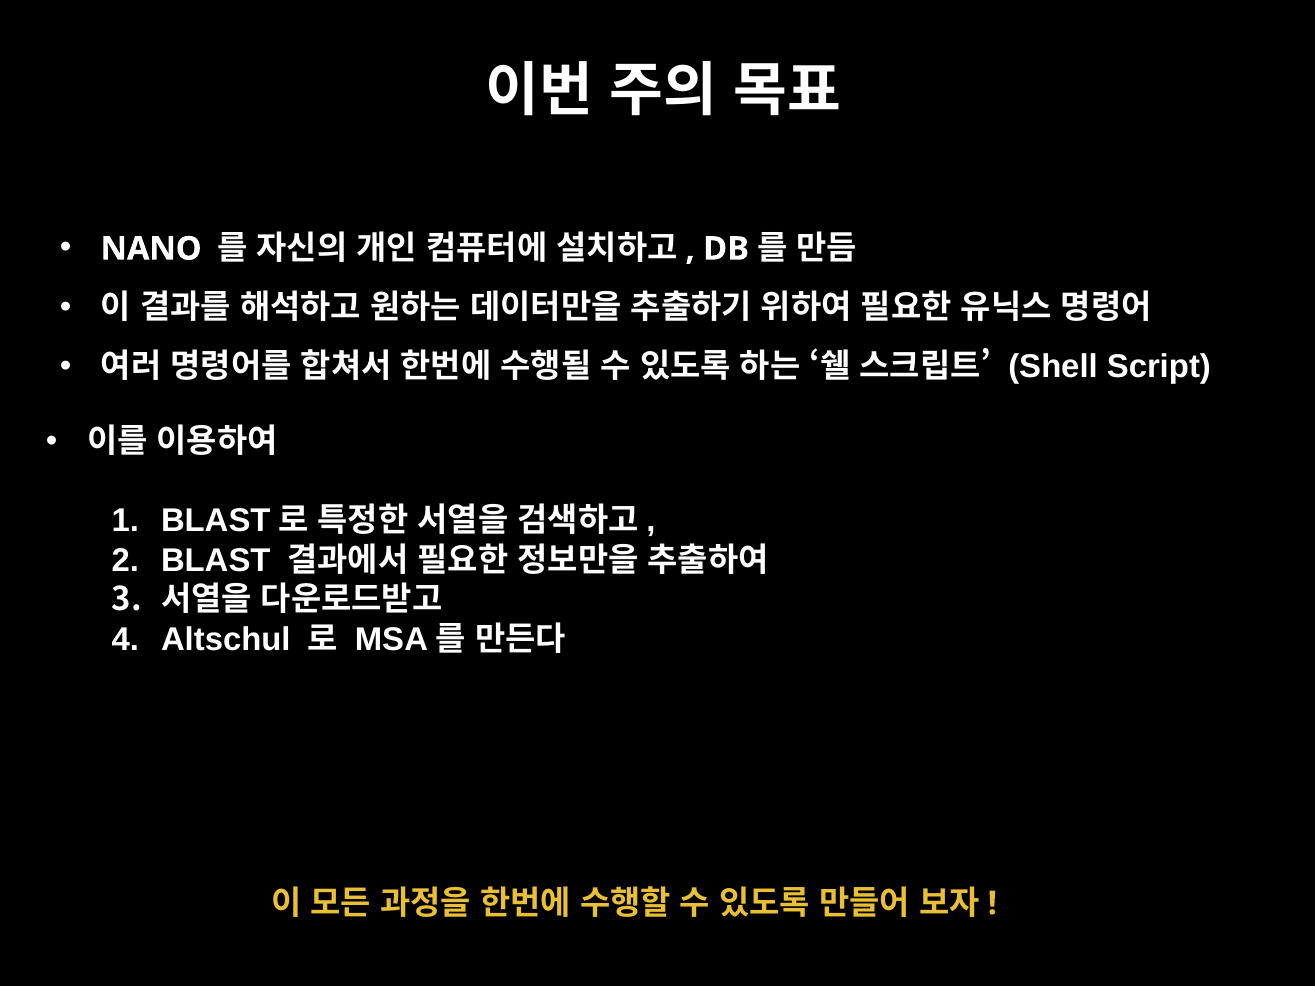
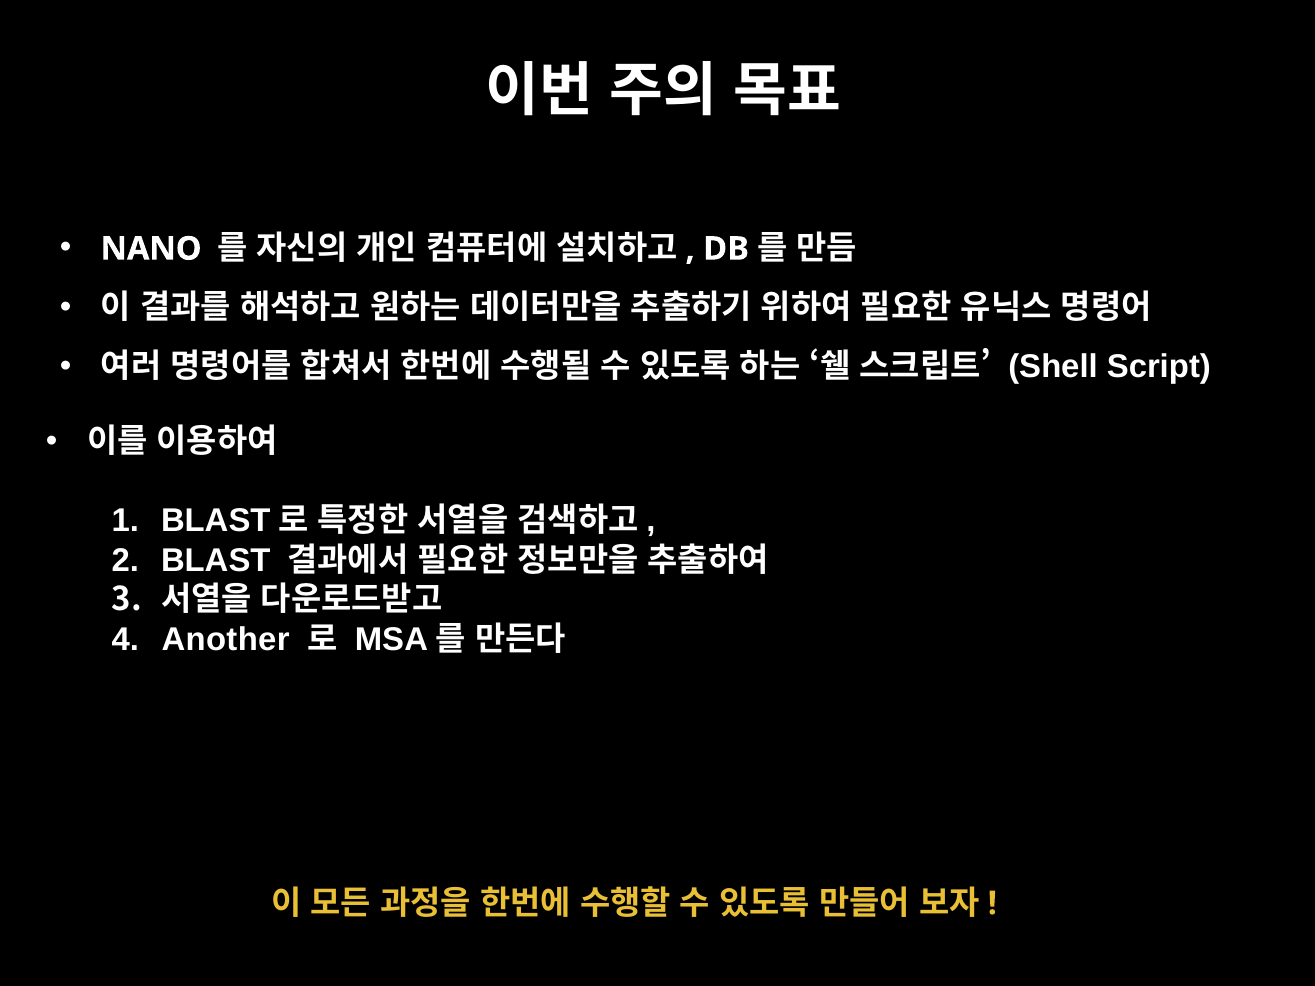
Altschul: Altschul -> Another (226, 640)
